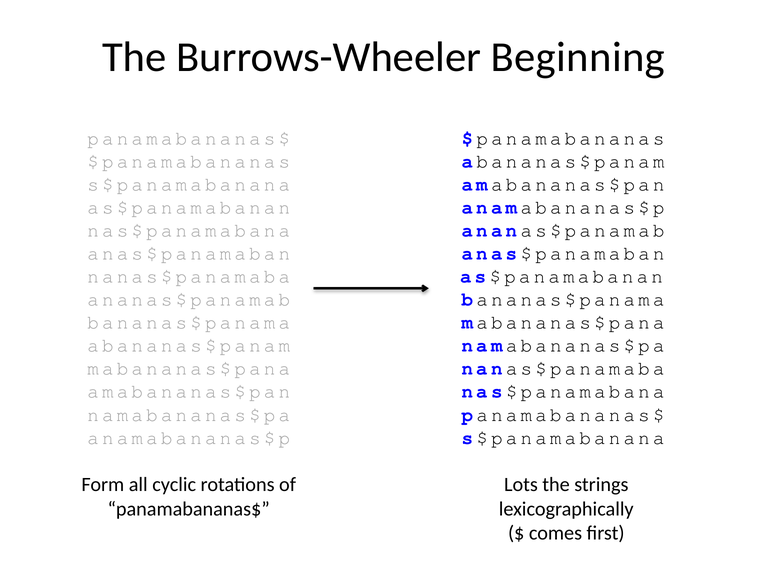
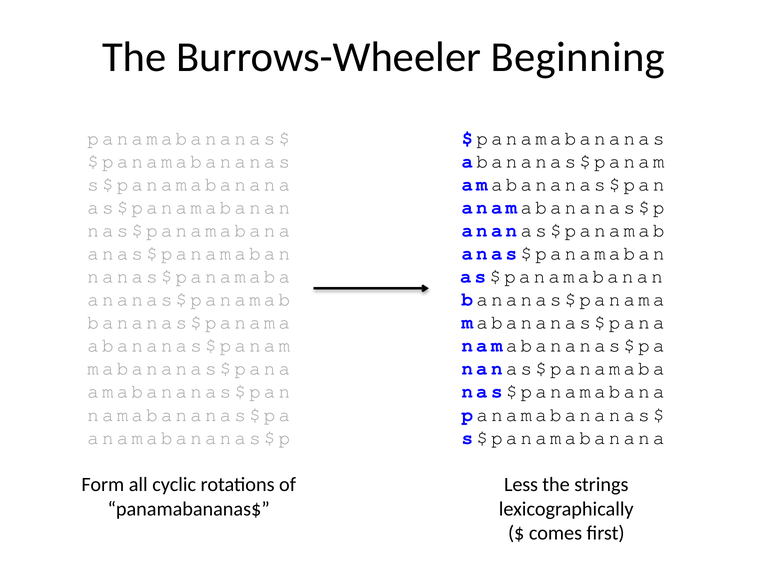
Lots: Lots -> Less (521, 485)
